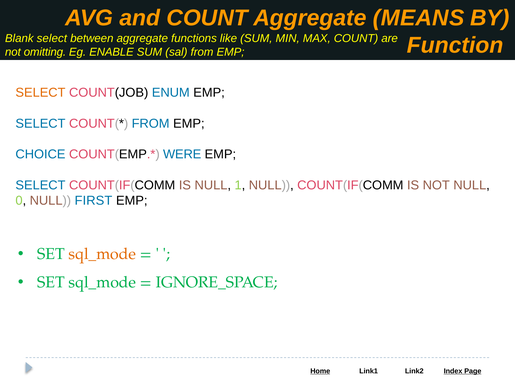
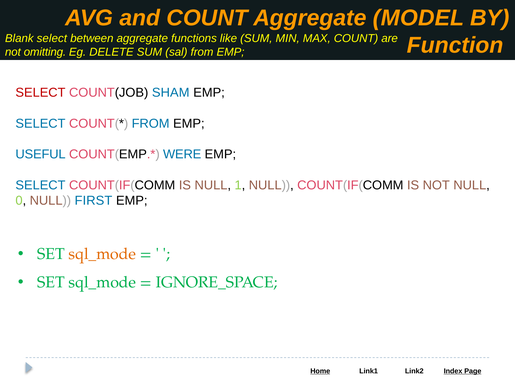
MEANS: MEANS -> MODEL (419, 18)
ENABLE: ENABLE -> DELETE (111, 52)
SELECT colour: orange -> red (40, 93)
ENUM: ENUM -> SHAM (171, 93)
CHOICE: CHOICE -> USEFUL (41, 154)
